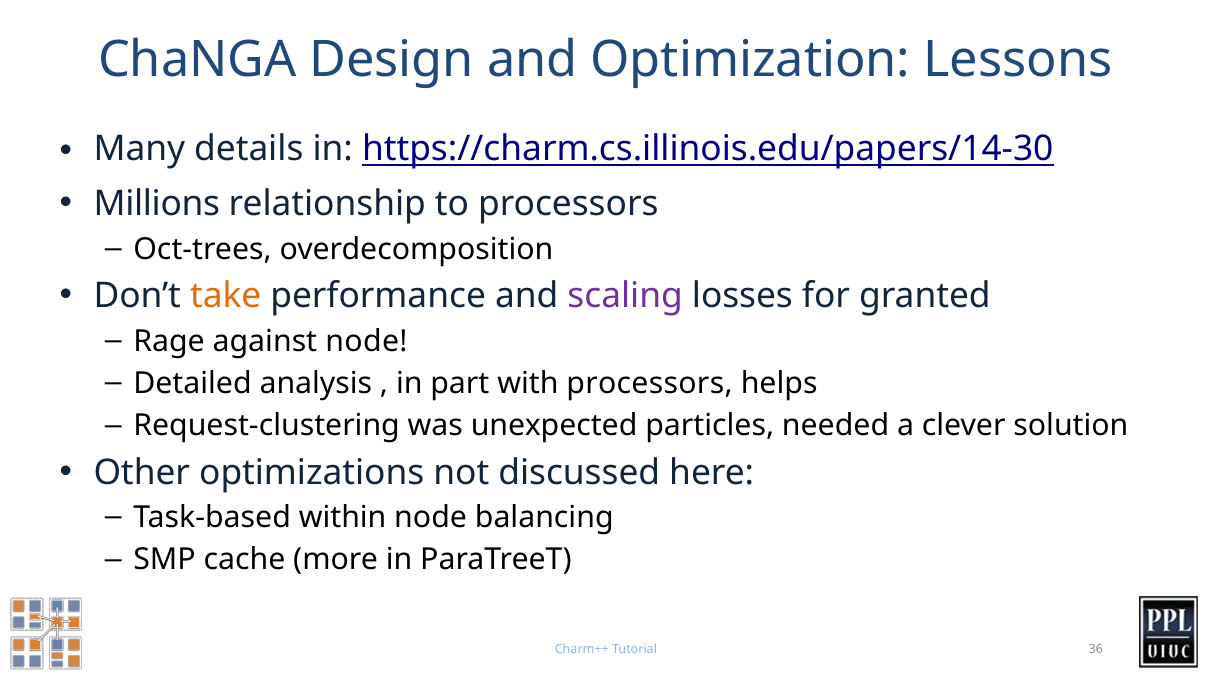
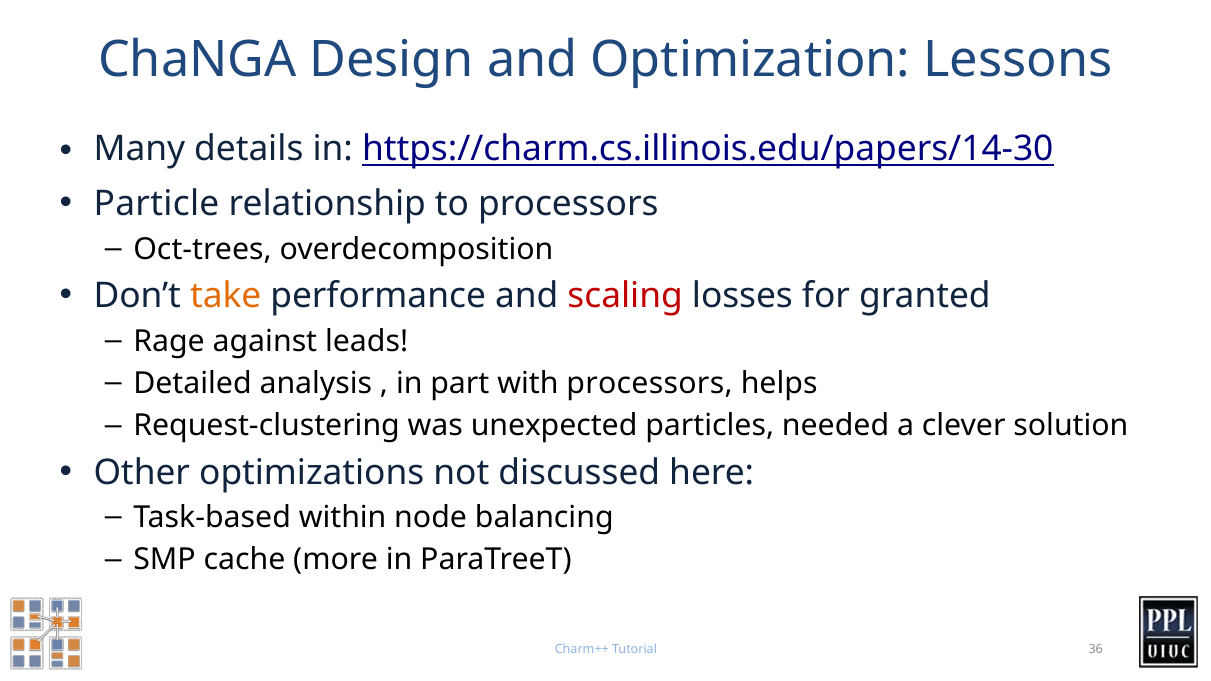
Millions: Millions -> Particle (156, 204)
scaling colour: purple -> red (625, 296)
against node: node -> leads (367, 341)
